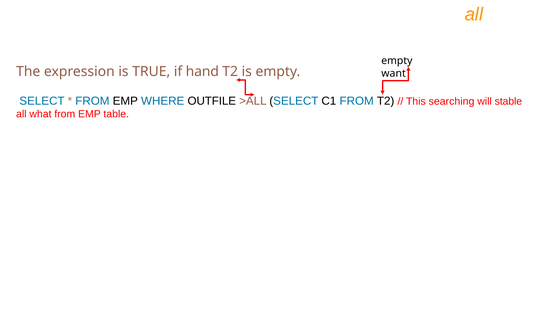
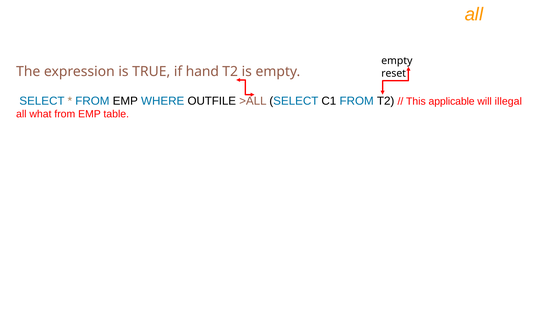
want: want -> reset (394, 73)
searching: searching -> applicable (452, 101)
stable: stable -> illegal (508, 101)
